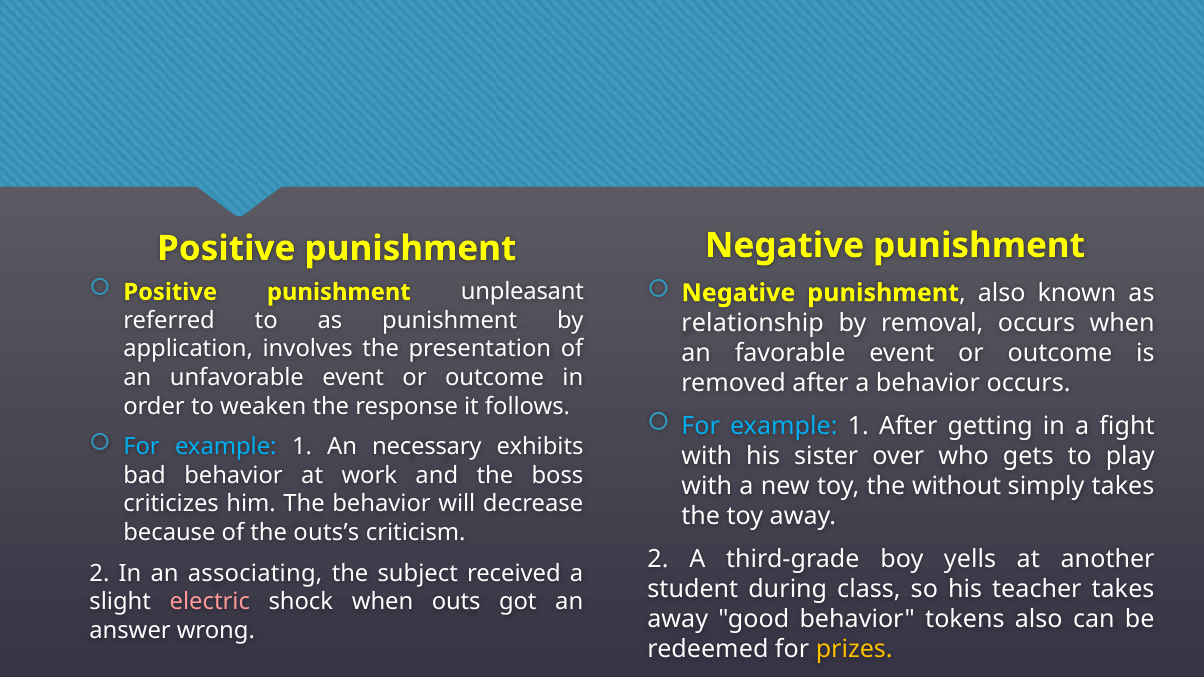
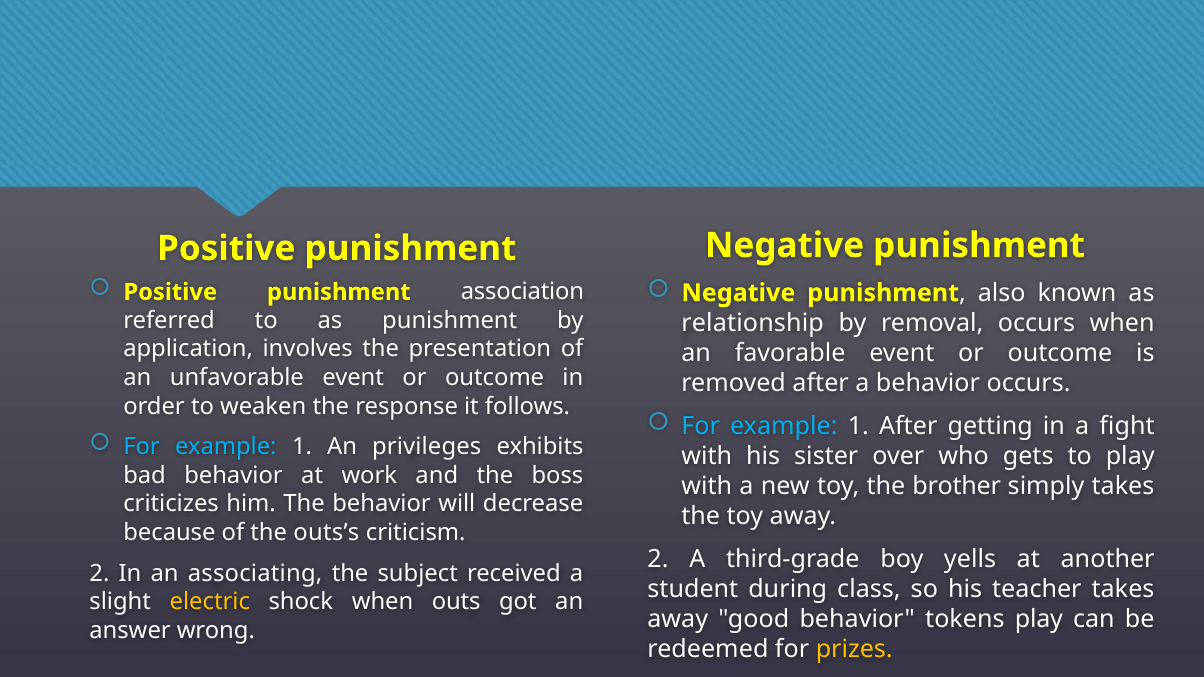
unpleasant: unpleasant -> association (522, 292)
necessary: necessary -> privileges (427, 447)
without: without -> brother (957, 486)
electric colour: pink -> yellow (210, 602)
tokens also: also -> play (1039, 619)
